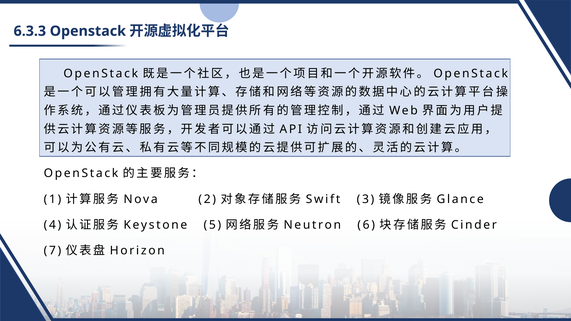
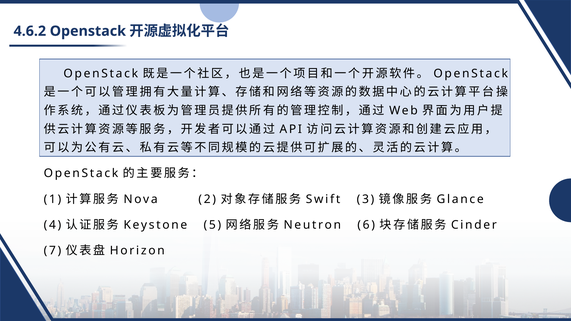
6.3.3: 6.3.3 -> 4.6.2 (30, 31)
